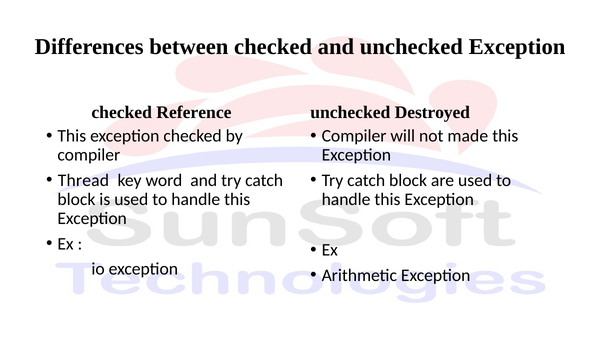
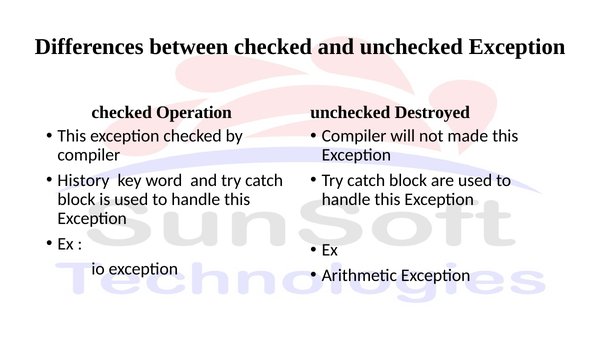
Reference: Reference -> Operation (194, 112)
Thread: Thread -> History (83, 180)
